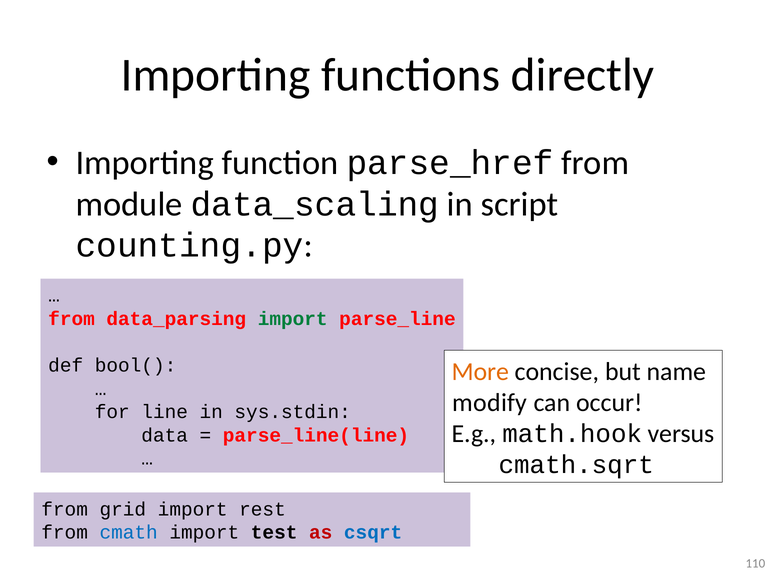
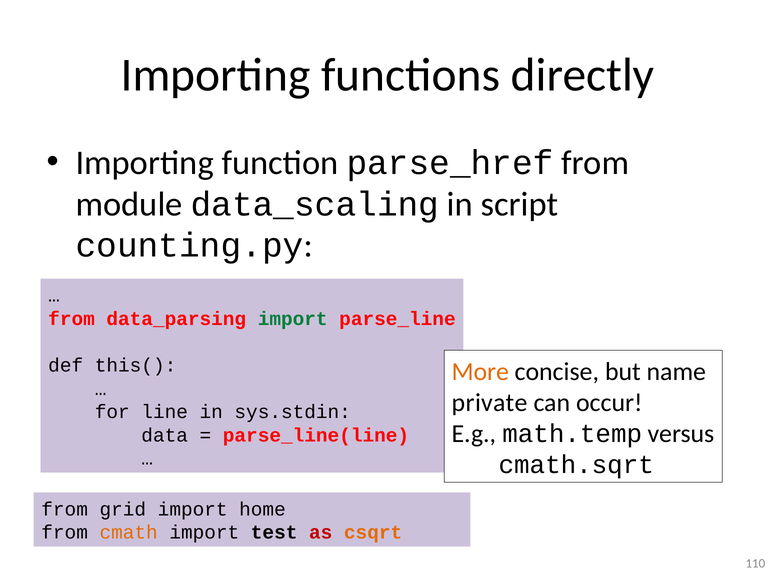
bool(: bool( -> this( (136, 365)
modify: modify -> private (490, 403)
math.hook: math.hook -> math.temp (572, 434)
rest: rest -> home (262, 509)
cmath colour: blue -> orange (129, 533)
csqrt colour: blue -> orange (373, 533)
